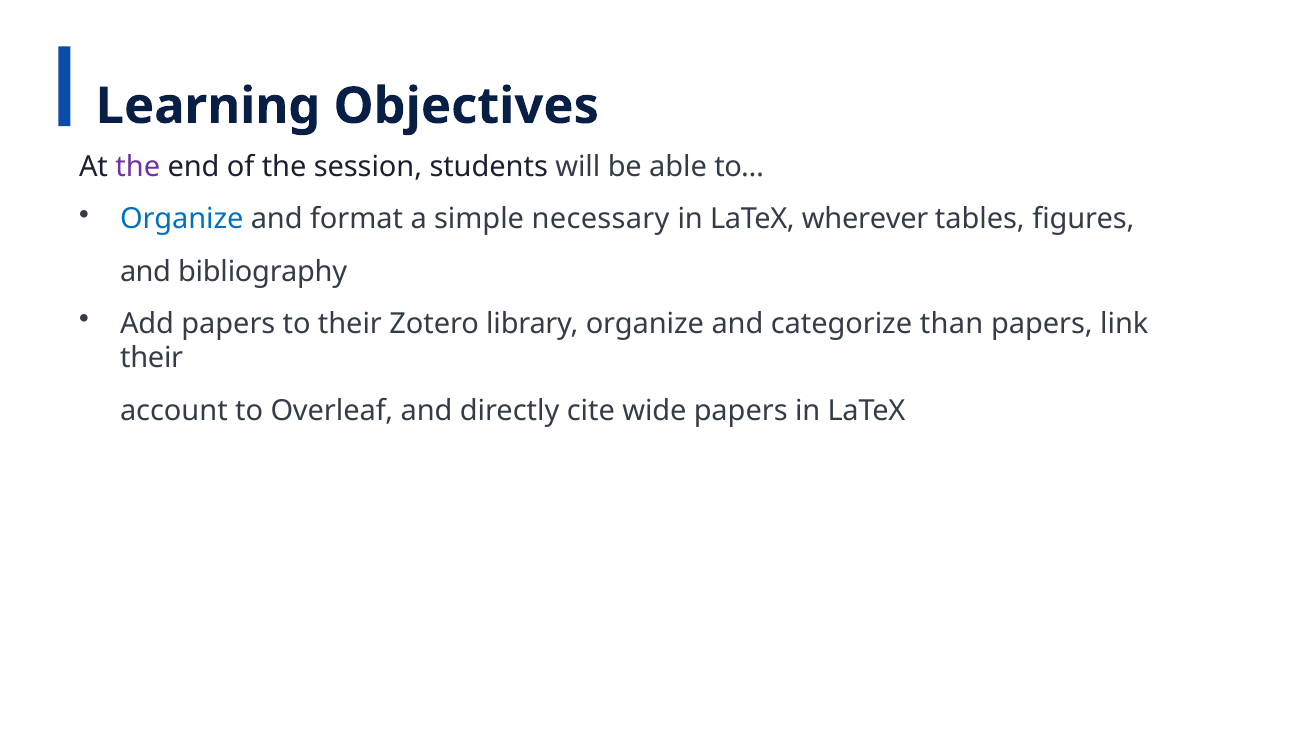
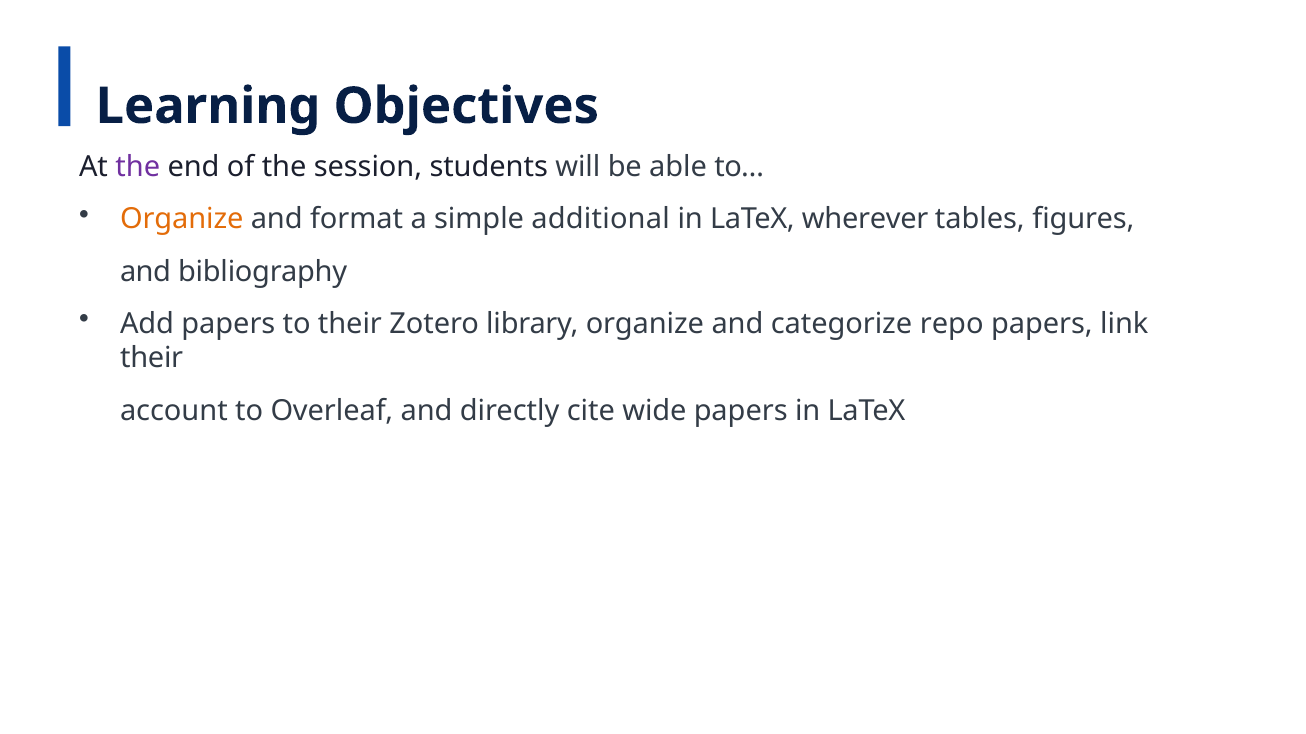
Organize colour: blue -> orange (182, 219)
necessary: necessary -> additional (601, 219)
than: than -> repo (952, 324)
